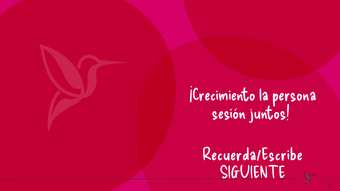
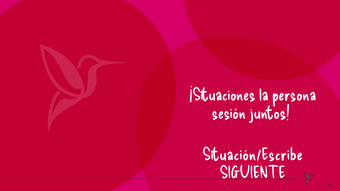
¡Crecimiento: ¡Crecimiento -> ¡Situaciones (222, 95)
Recuerda/Escribe: Recuerda/Escribe -> Situación/Escribe (253, 155)
